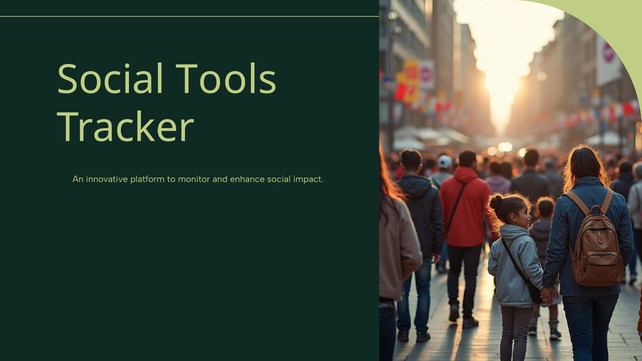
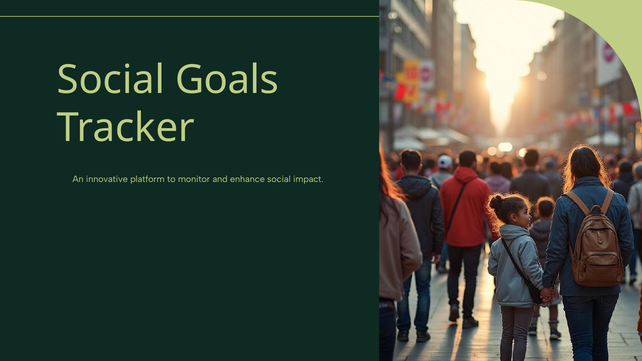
Tools: Tools -> Goals (227, 80)
